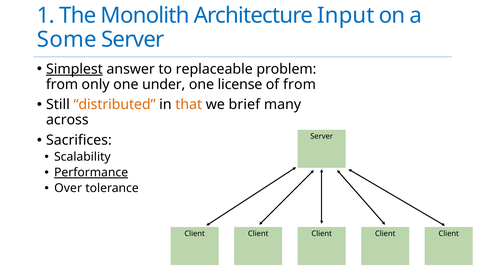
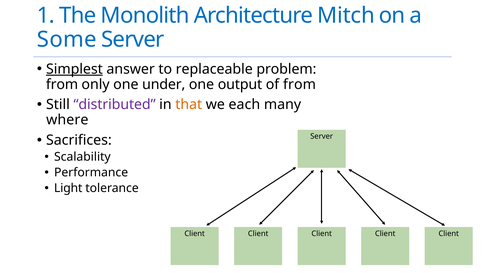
Input: Input -> Mitch (346, 15)
license: license -> output (240, 84)
distributed colour: orange -> purple (115, 105)
brief: brief -> each (244, 105)
across: across -> where (67, 120)
Performance underline: present -> none (91, 172)
Over: Over -> Light (68, 188)
